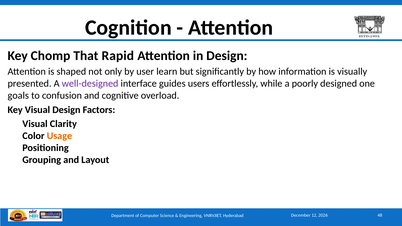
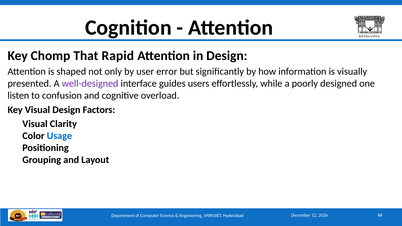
learn: learn -> error (167, 72)
goals: goals -> listen (18, 96)
Usage colour: orange -> blue (59, 136)
